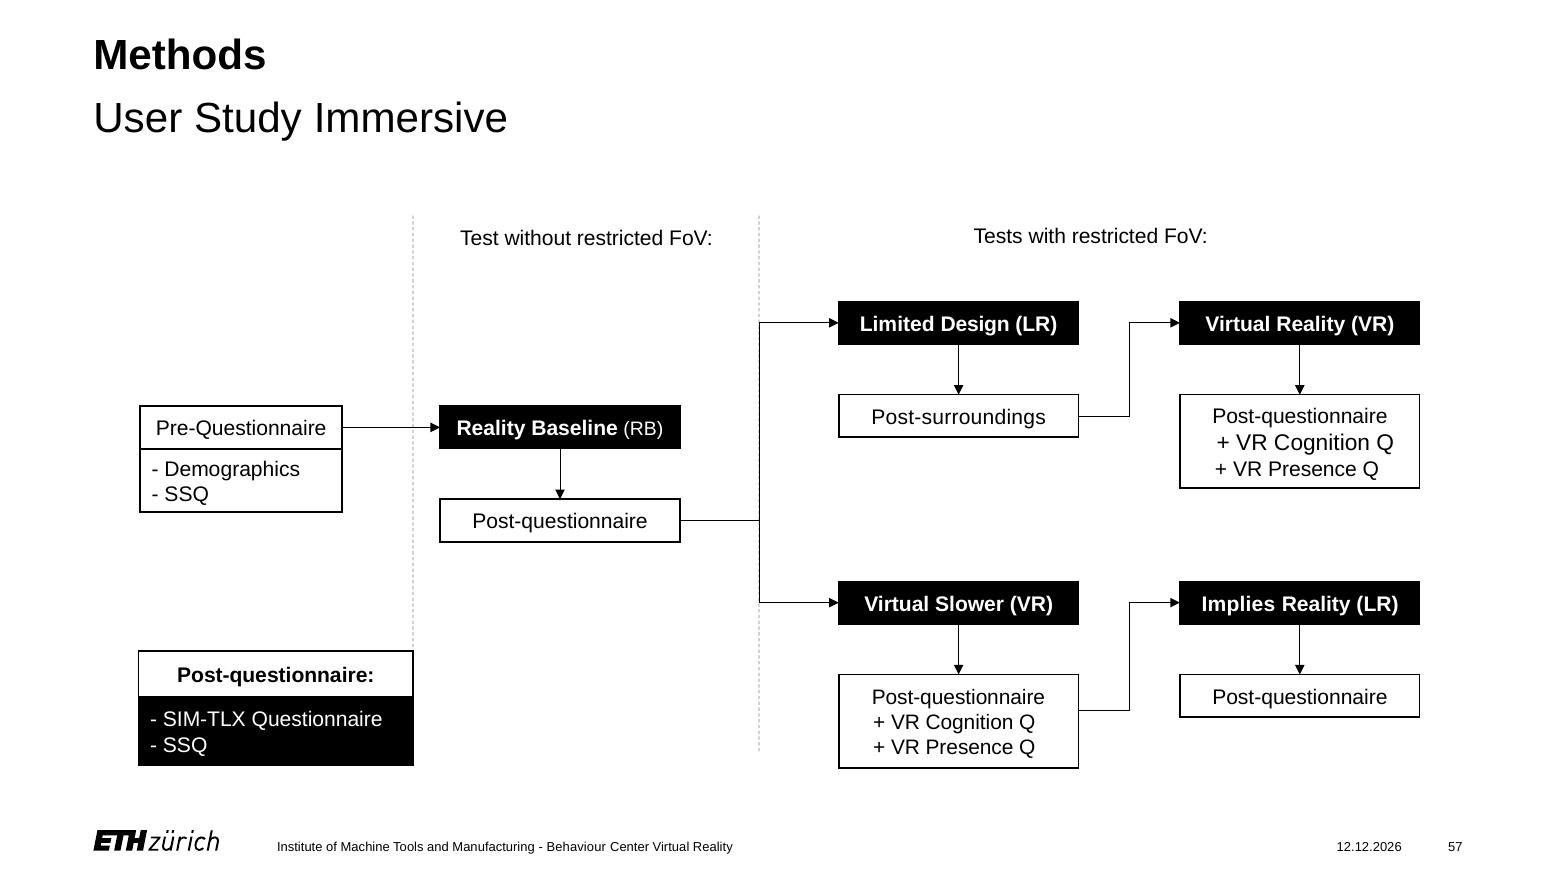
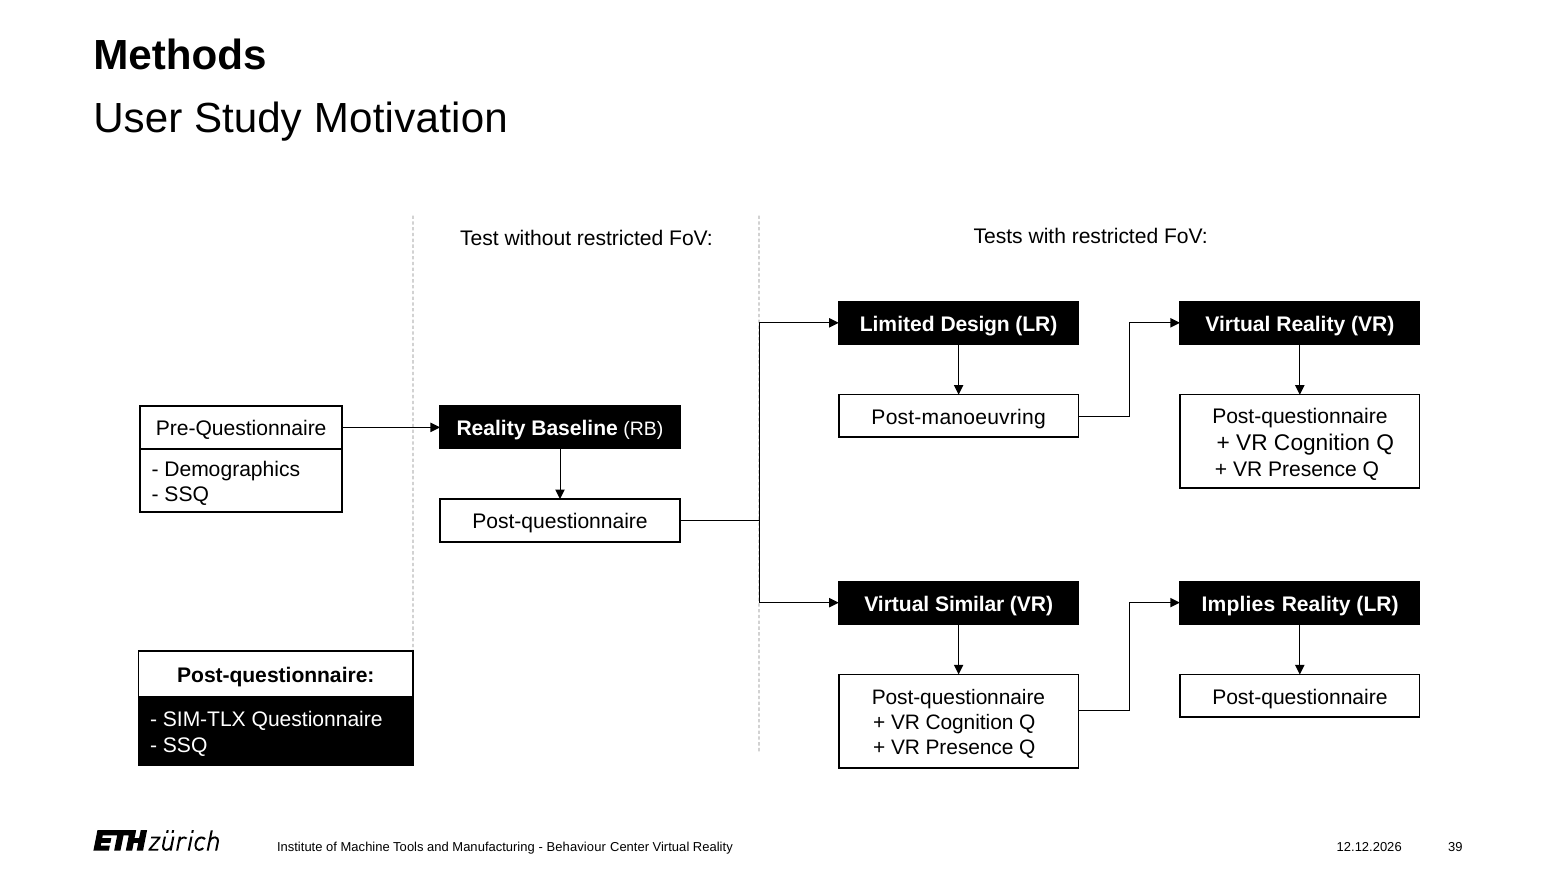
Immersive: Immersive -> Motivation (411, 119)
Post-surroundings: Post-surroundings -> Post-manoeuvring (959, 418)
Slower: Slower -> Similar (970, 604)
57: 57 -> 39 (1455, 847)
